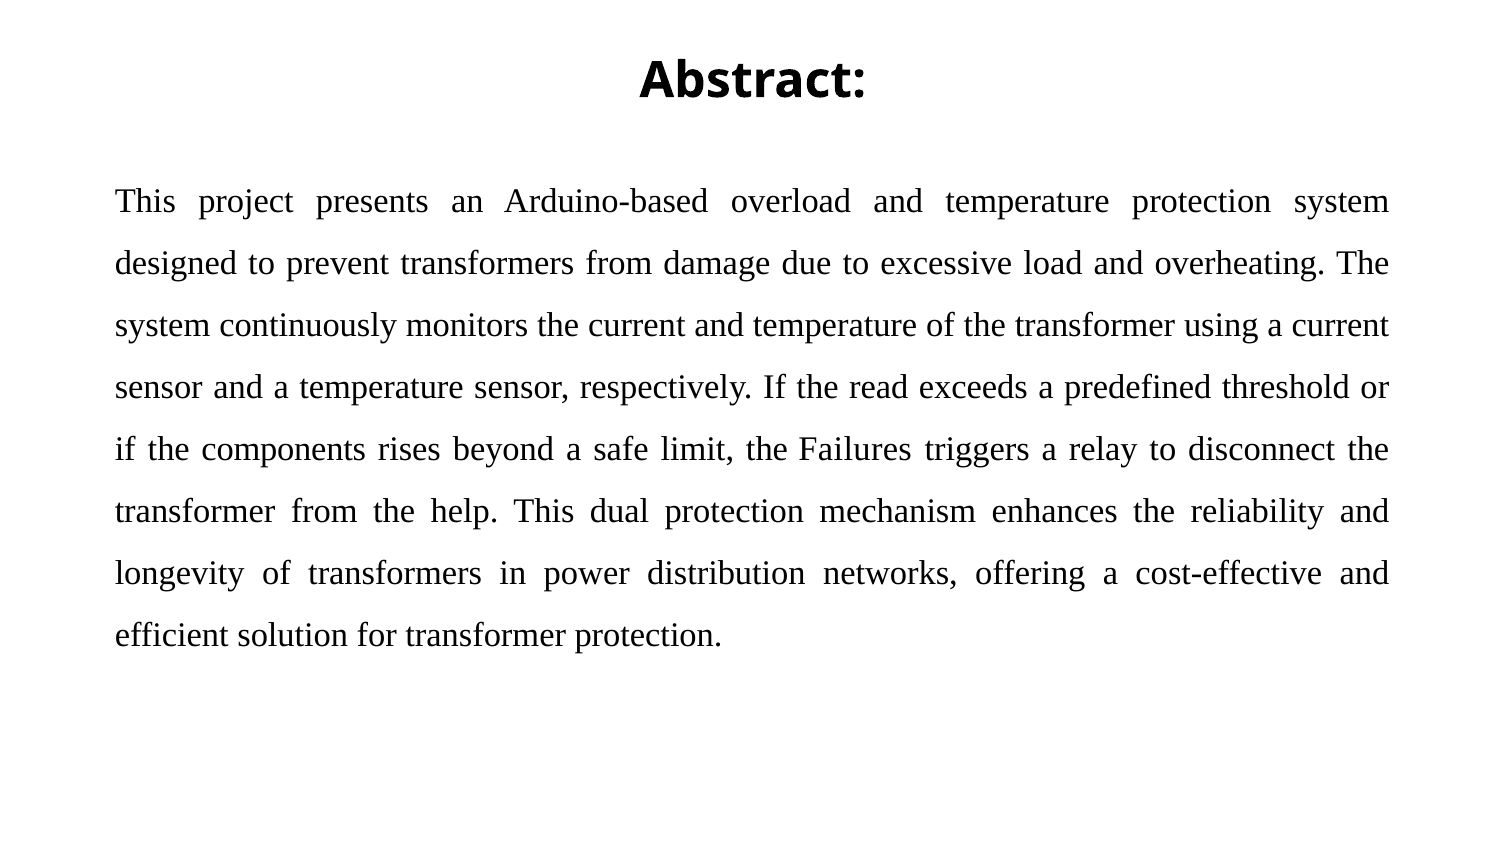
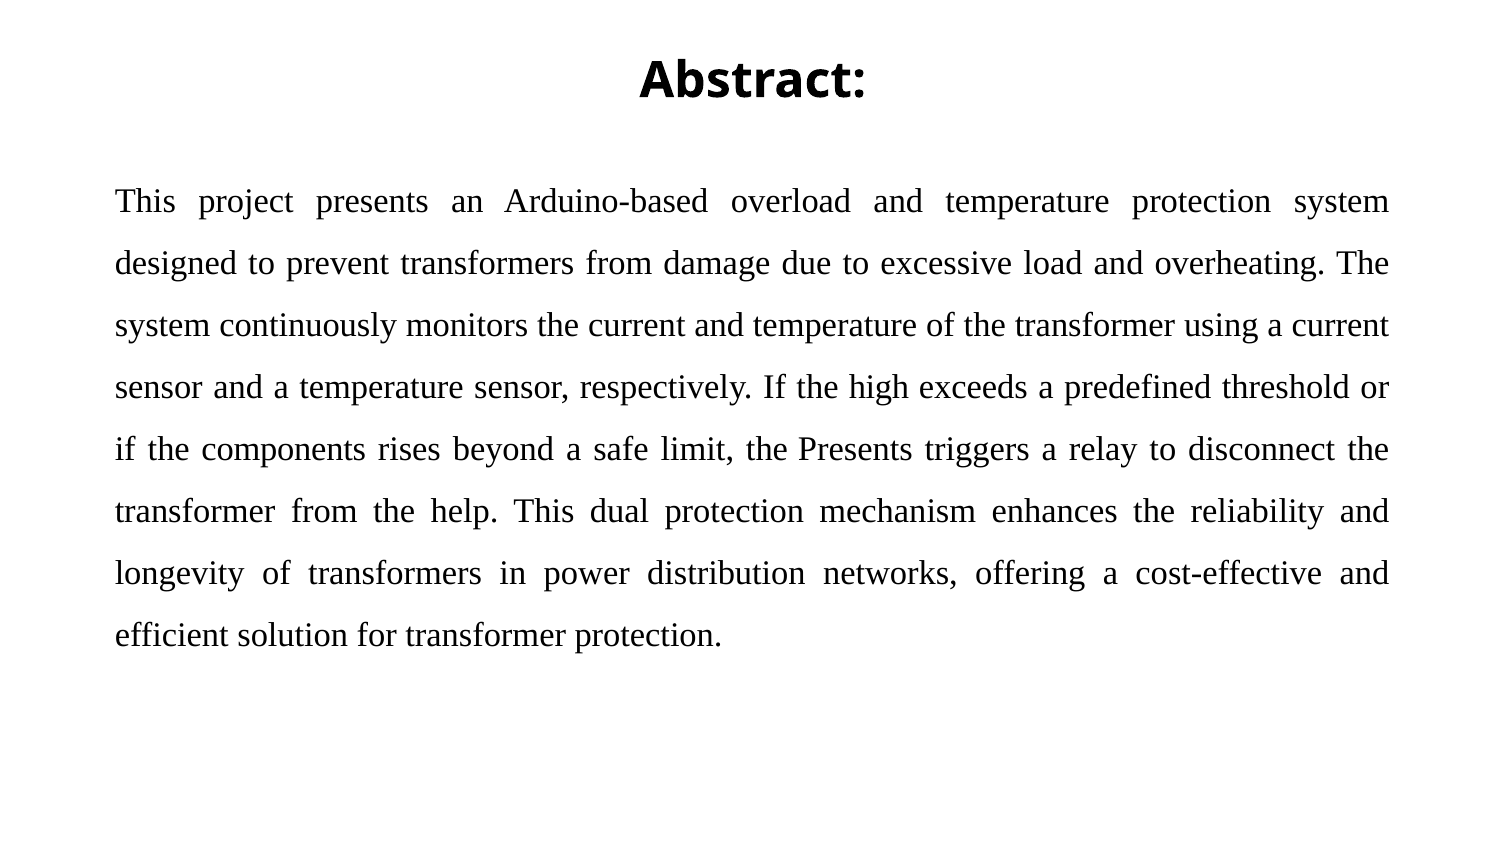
read: read -> high (879, 387)
the Failures: Failures -> Presents (855, 449)
